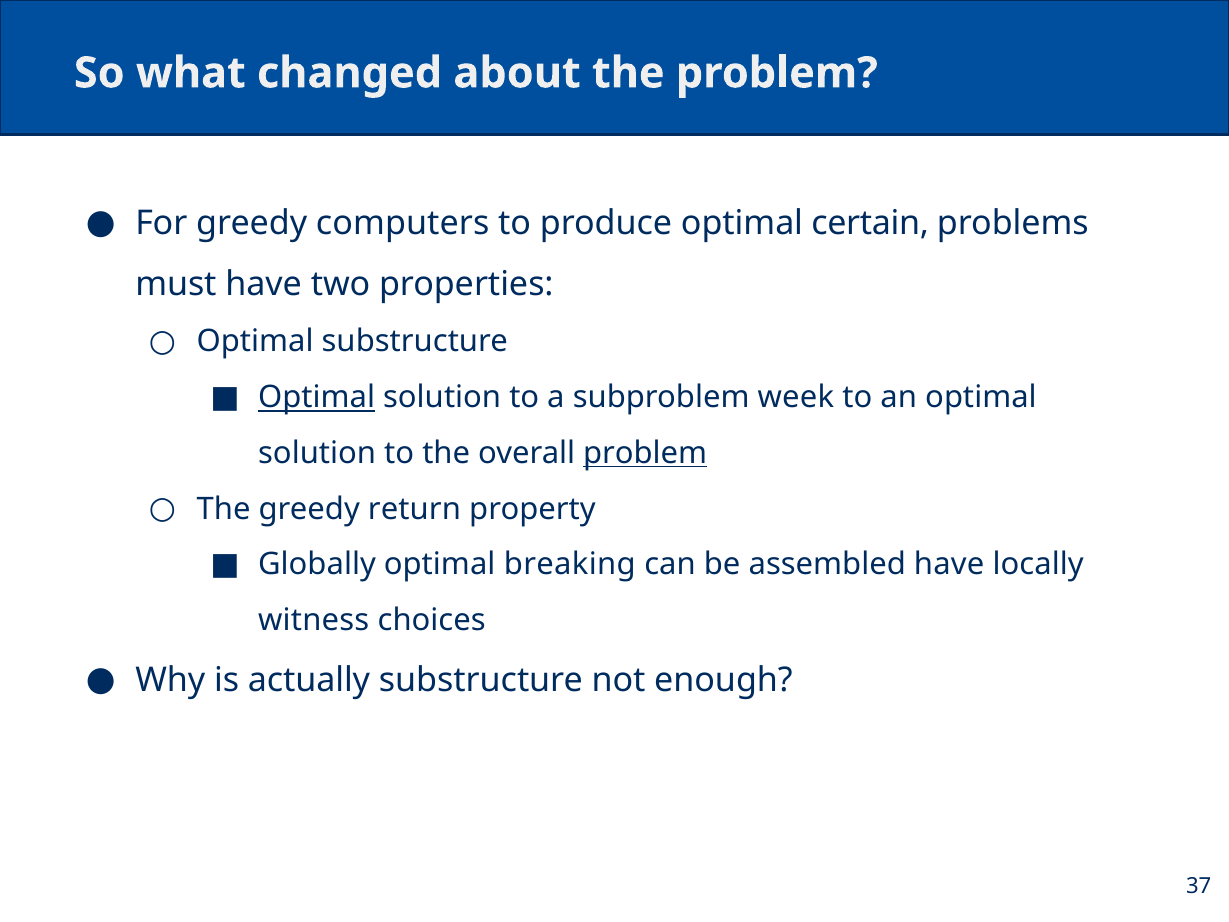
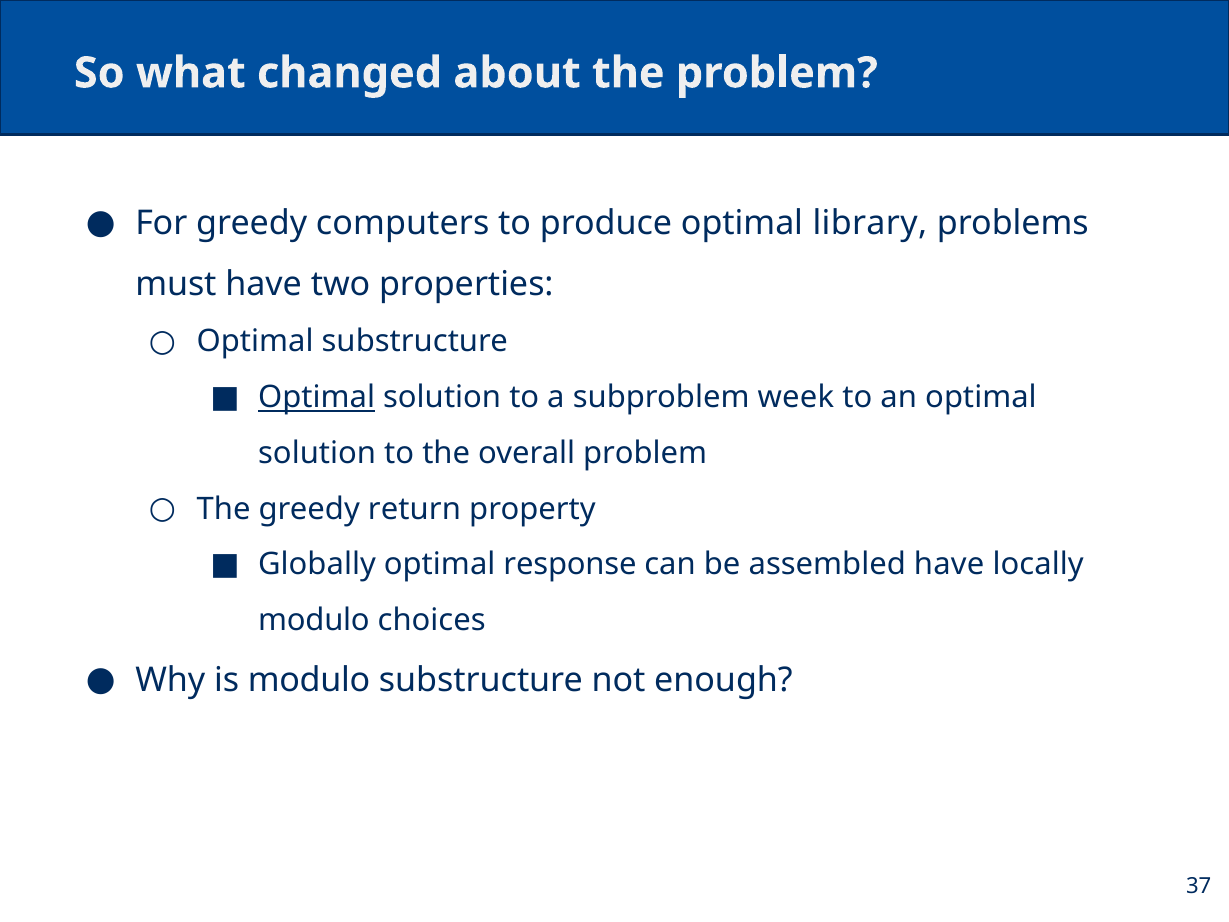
certain: certain -> library (870, 223)
problem underline: present -> none (645, 453)
breaking: breaking -> response (570, 565)
witness: witness -> modulo (314, 621)
is actually: actually -> modulo (309, 680)
